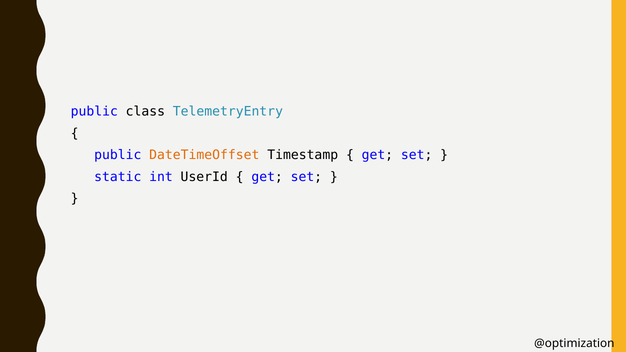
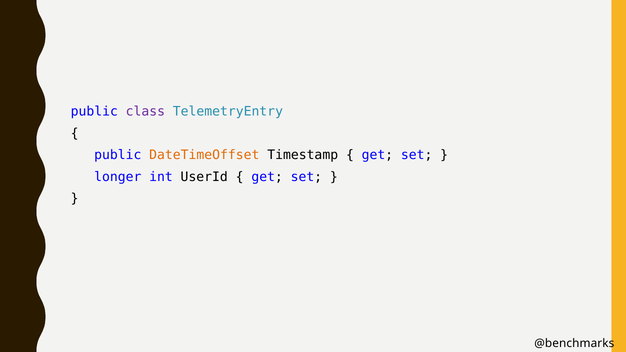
class colour: black -> purple (145, 111)
static: static -> longer (118, 177)
@optimization: @optimization -> @benchmarks (574, 343)
